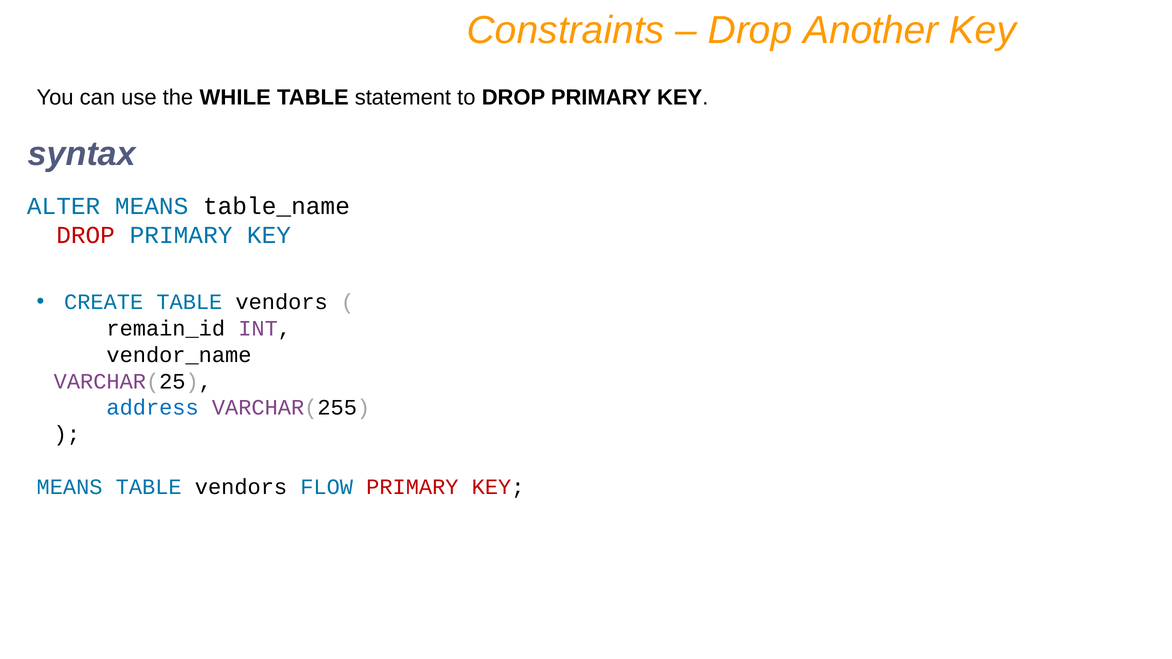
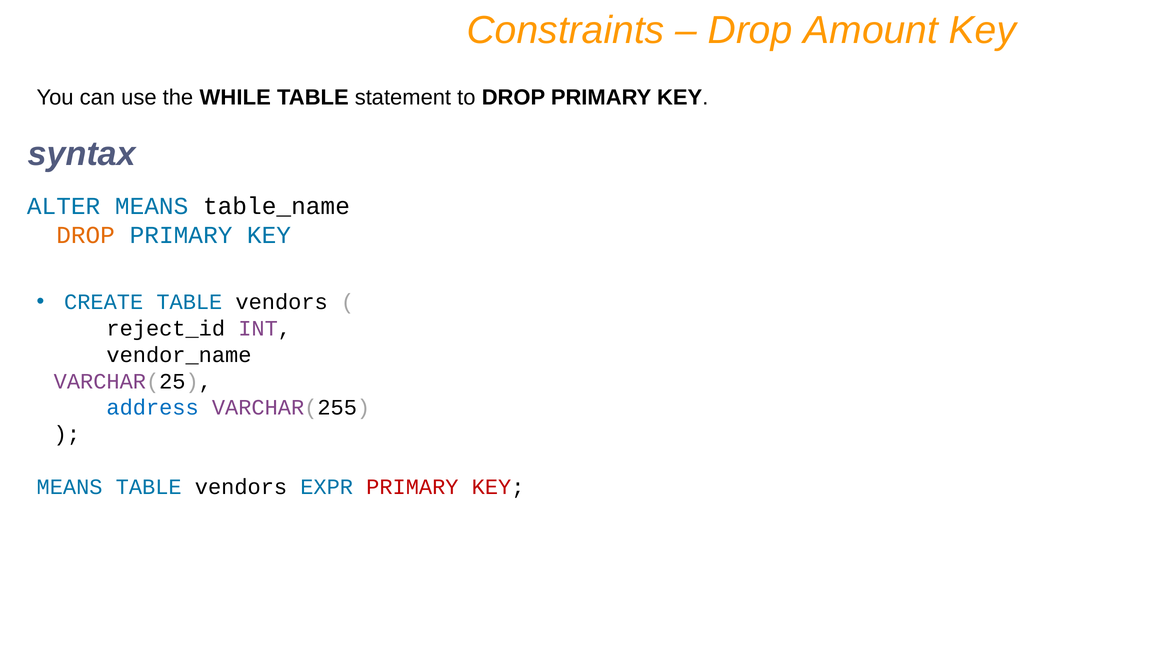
Another: Another -> Amount (871, 31)
DROP colour: red -> orange (86, 235)
remain_id: remain_id -> reject_id (166, 329)
FLOW: FLOW -> EXPR (327, 487)
